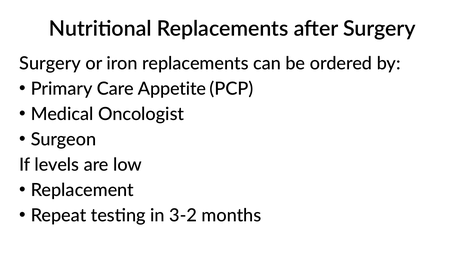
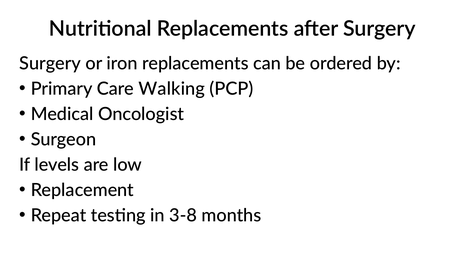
Appetite: Appetite -> Walking (172, 89)
3-2: 3-2 -> 3-8 (183, 216)
